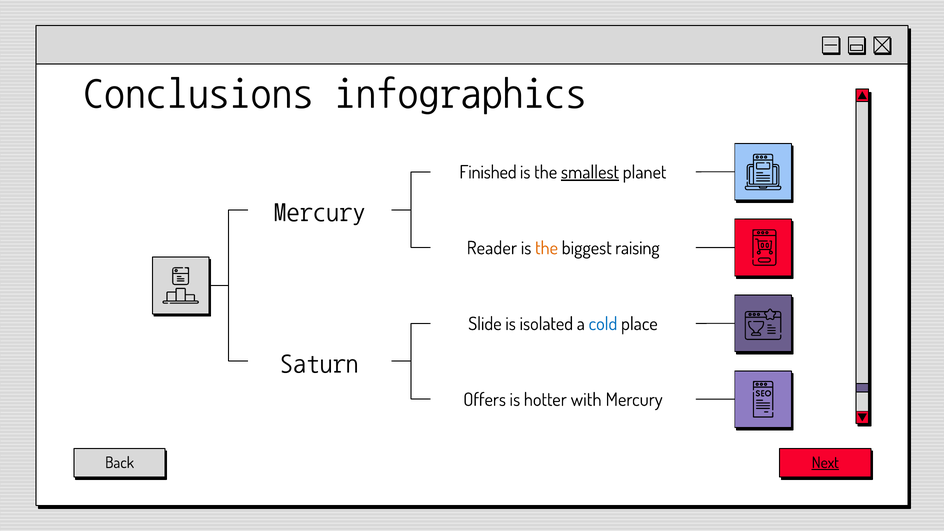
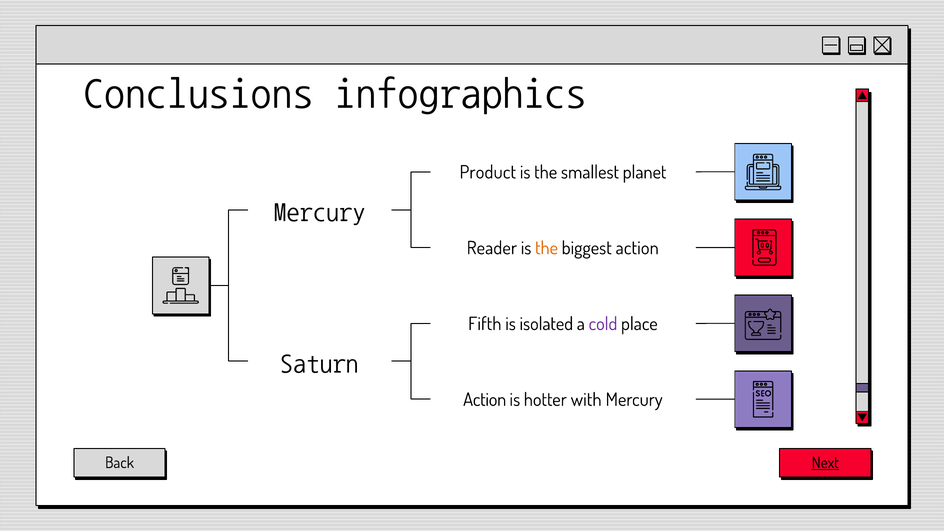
Finished: Finished -> Product (488, 172)
smallest underline: present -> none (590, 172)
biggest raising: raising -> action (637, 248)
Slide: Slide -> Fifth (485, 324)
cold colour: blue -> purple (603, 324)
Offers: Offers -> Action (485, 400)
